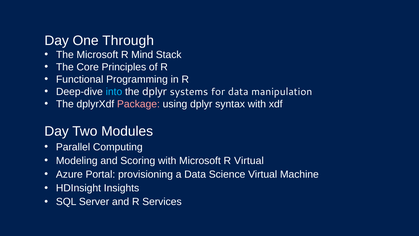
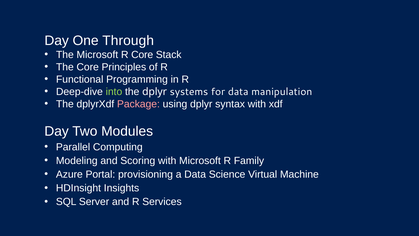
R Mind: Mind -> Core (142, 55)
into colour: light blue -> light green (114, 92)
R Virtual: Virtual -> Family (249, 160)
